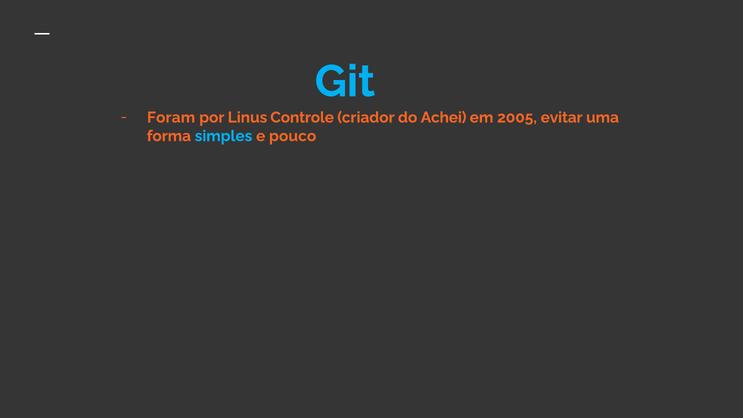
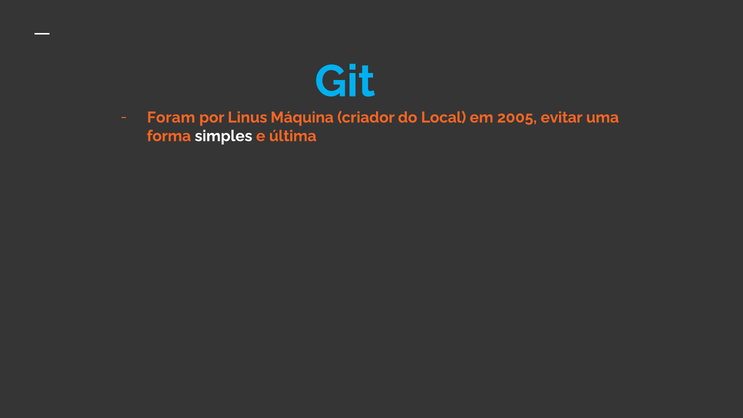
Controle: Controle -> Máquina (302, 117)
Achei: Achei -> Local (444, 117)
simples colour: light blue -> white (224, 136)
pouco: pouco -> última (293, 136)
